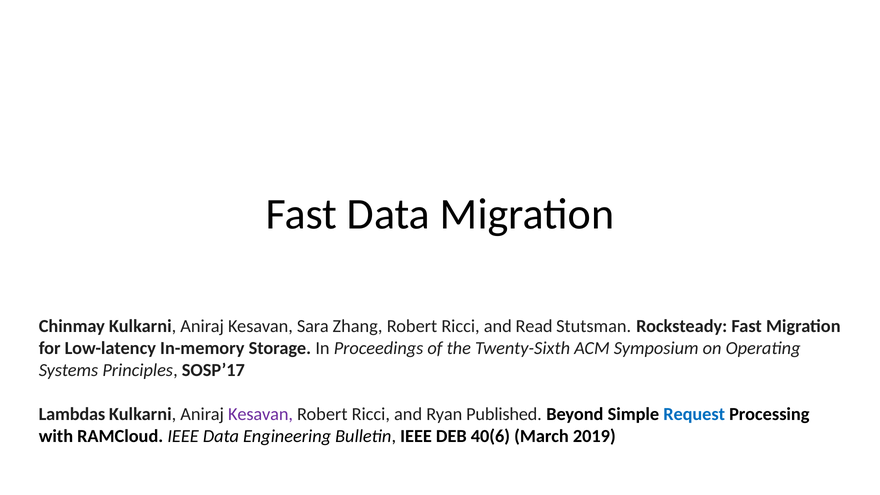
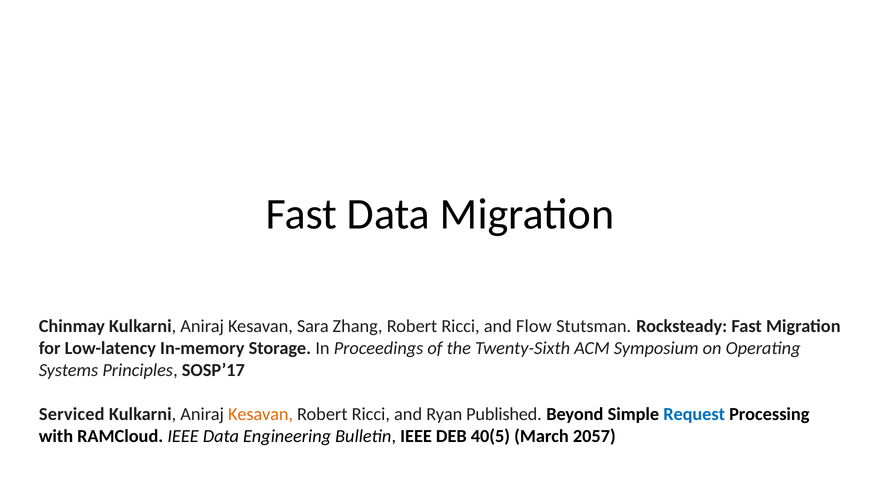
Read: Read -> Flow (534, 326)
Lambdas: Lambdas -> Serviced (72, 414)
Kesavan colour: purple -> orange (260, 414)
40(6: 40(6 -> 40(5 (490, 436)
2019: 2019 -> 2057 (594, 436)
